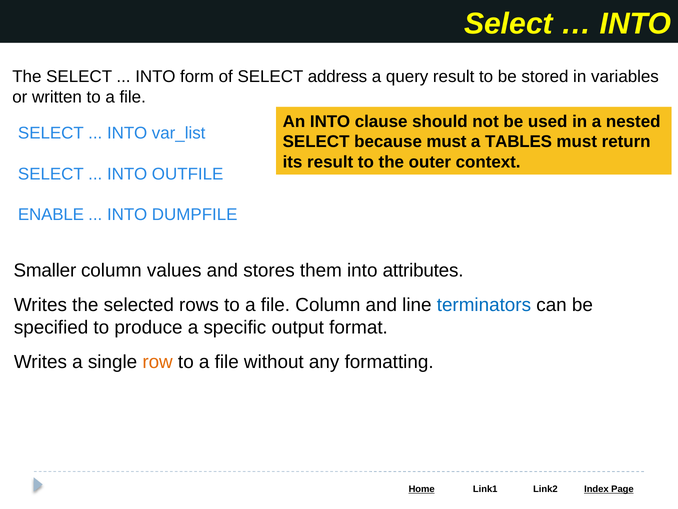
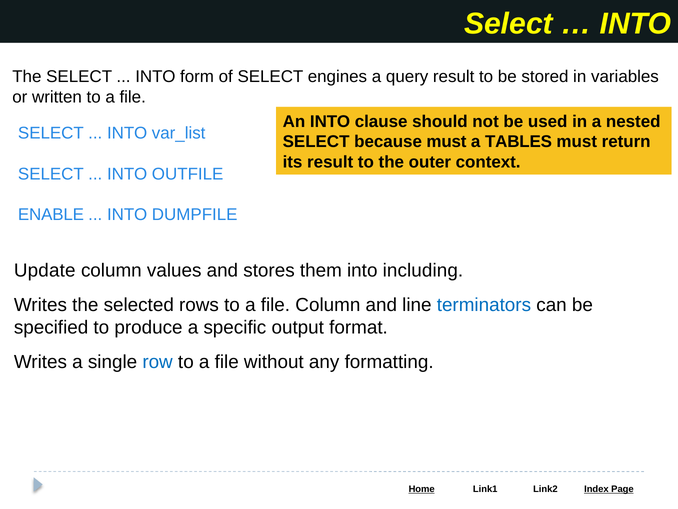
address: address -> engines (337, 77)
Smaller: Smaller -> Update (45, 270)
attributes: attributes -> including (423, 270)
row colour: orange -> blue (158, 362)
